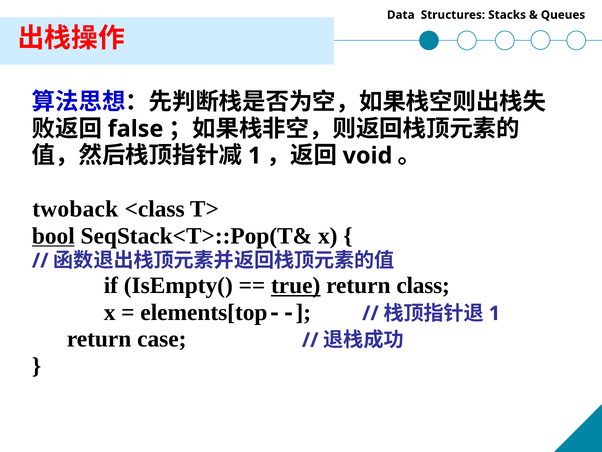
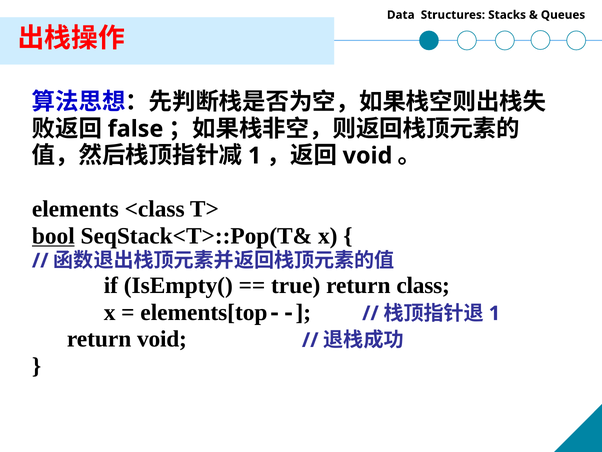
twoback: twoback -> elements (75, 209)
true underline: present -> none (296, 285)
return case: case -> void (162, 339)
